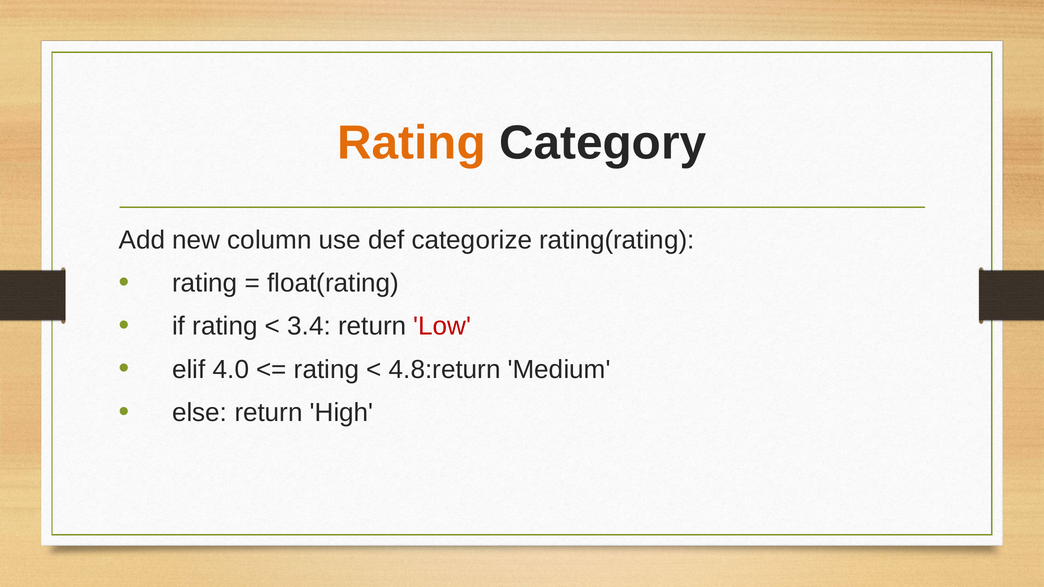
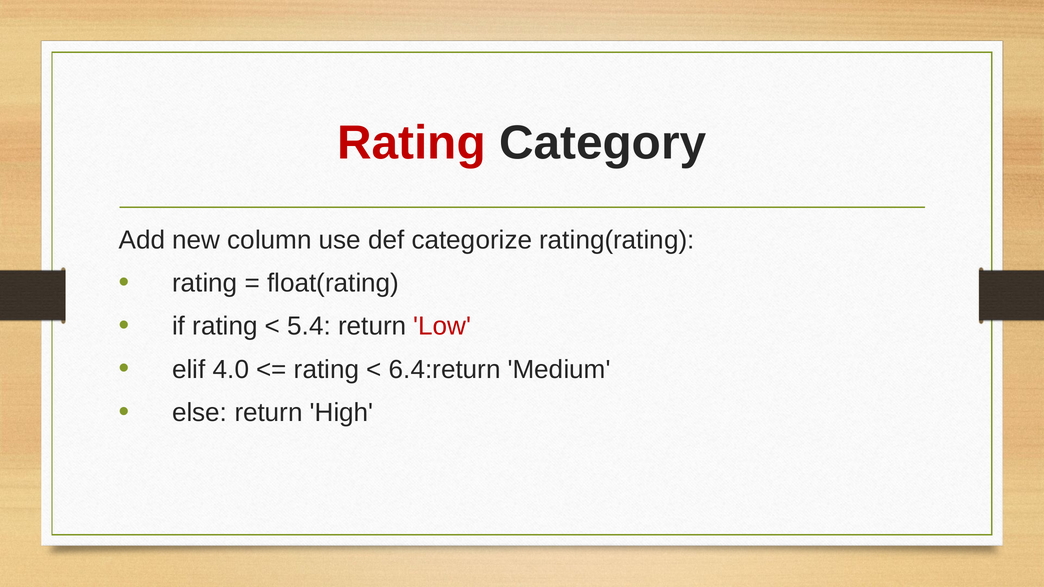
Rating colour: orange -> red (411, 143)
3.4: 3.4 -> 5.4 (309, 326)
4.8:return: 4.8:return -> 6.4:return (445, 370)
